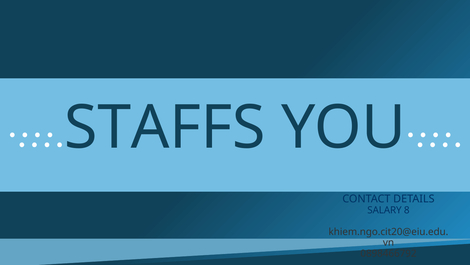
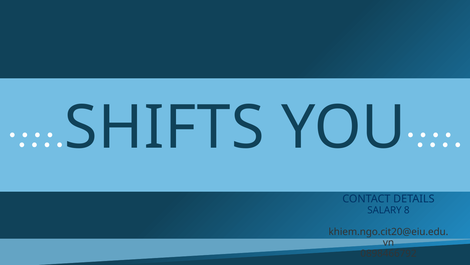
STAFFS: STAFFS -> SHIFTS (164, 127)
